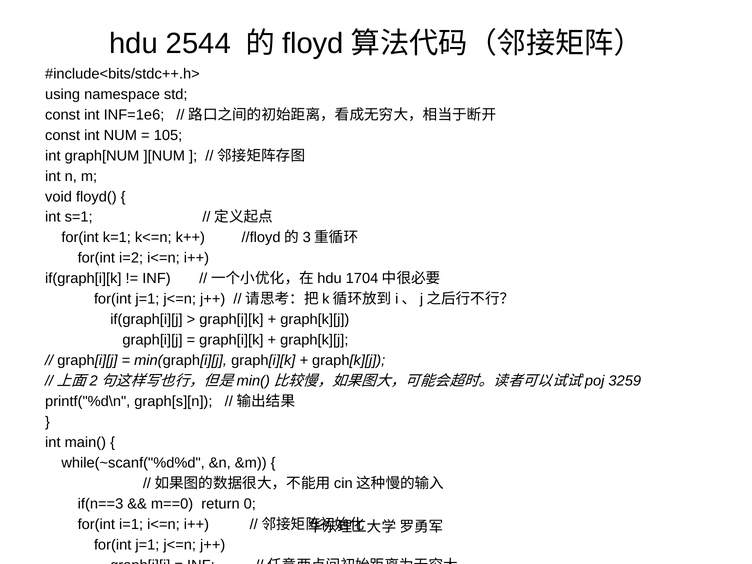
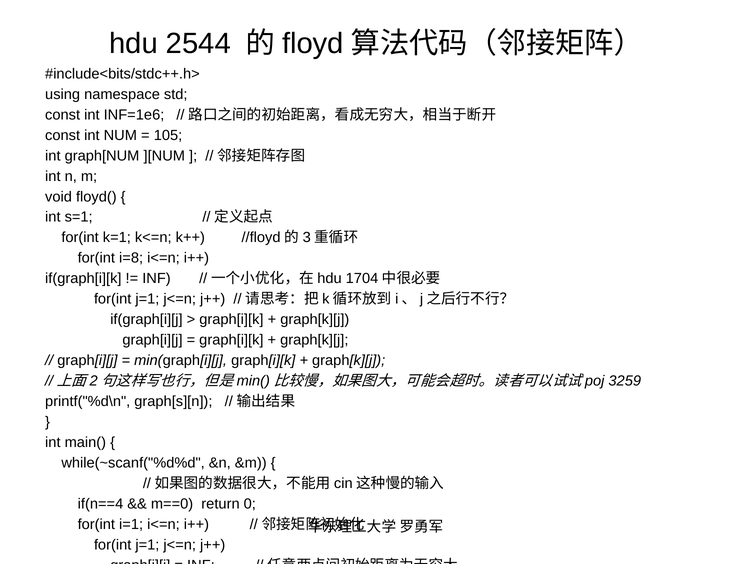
i=2: i=2 -> i=8 (131, 258)
if(n==3: if(n==3 -> if(n==4 (100, 504)
